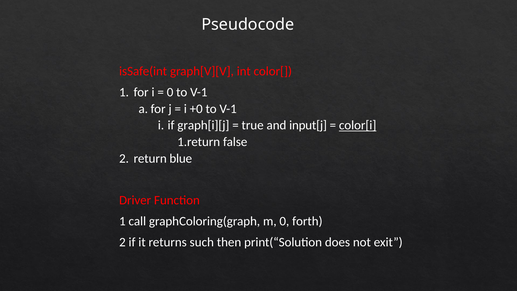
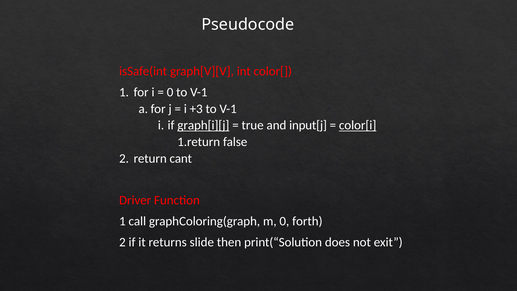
+0: +0 -> +3 (196, 109)
graph[i][j underline: none -> present (203, 125)
blue: blue -> cant (181, 158)
such: such -> slide (202, 242)
